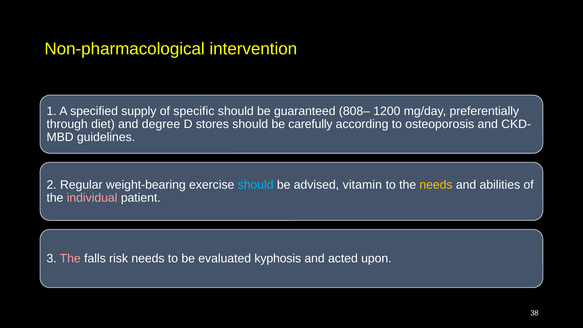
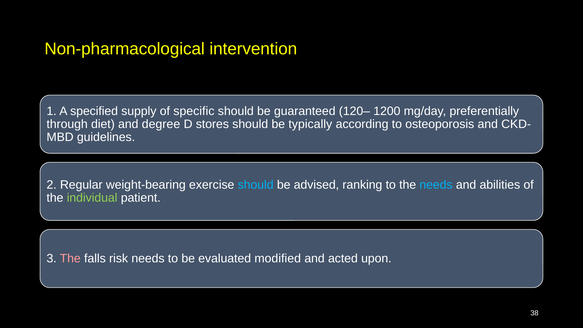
808–: 808– -> 120– (354, 111)
carefully: carefully -> typically (310, 124)
vitamin: vitamin -> ranking (362, 185)
needs colour: yellow -> light blue (436, 185)
individual colour: pink -> light green (92, 198)
kyphosis: kyphosis -> modified (278, 258)
